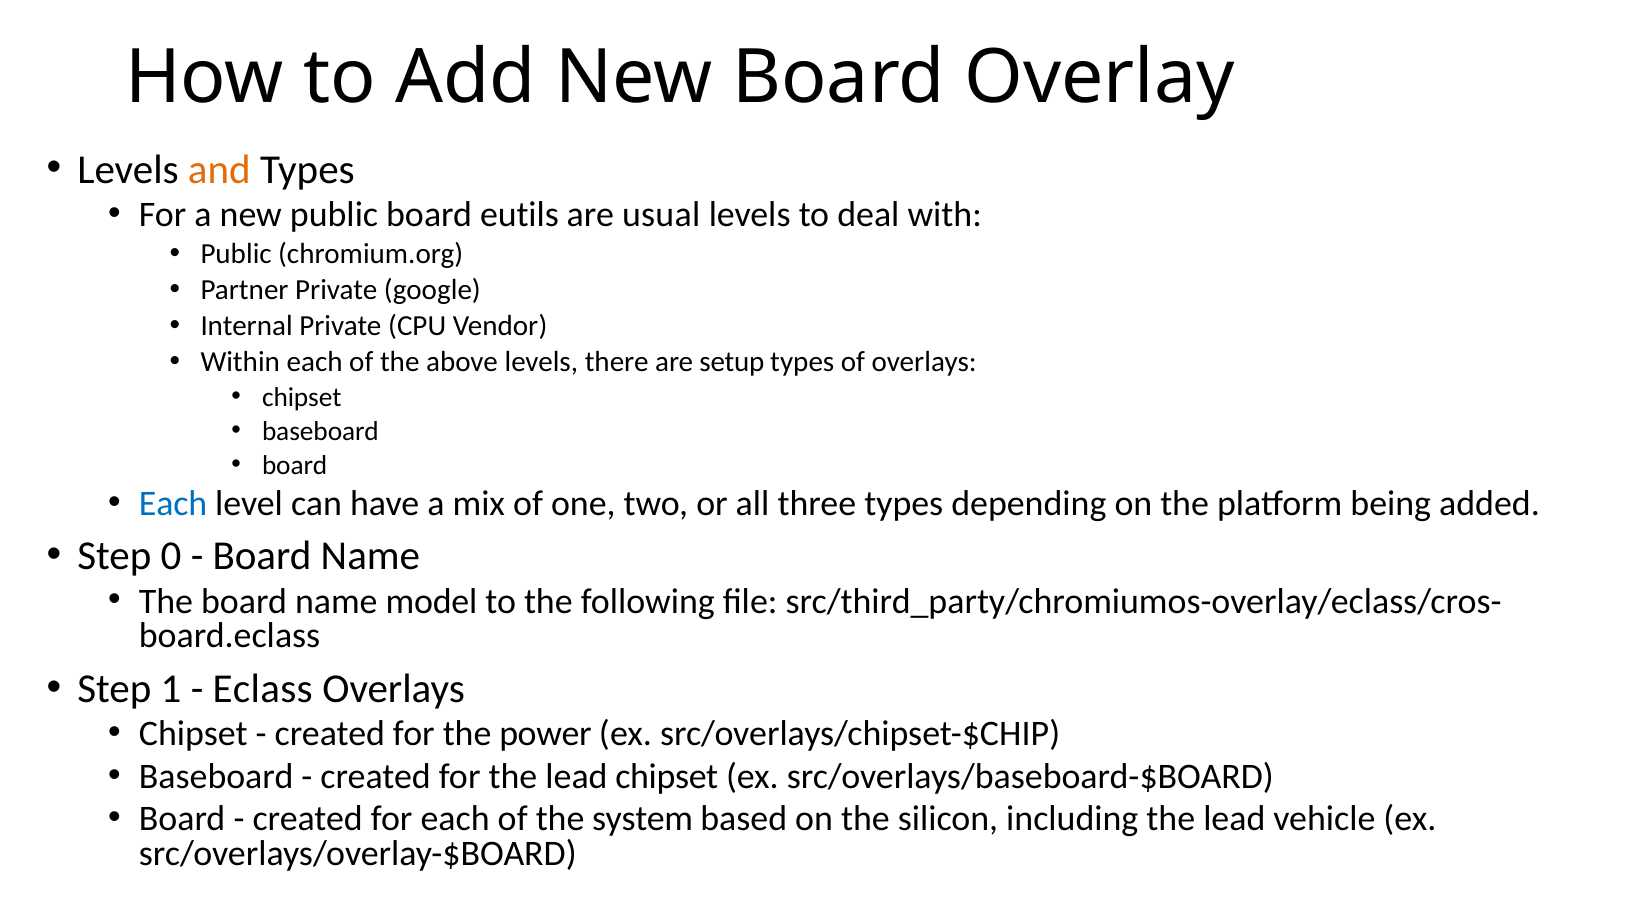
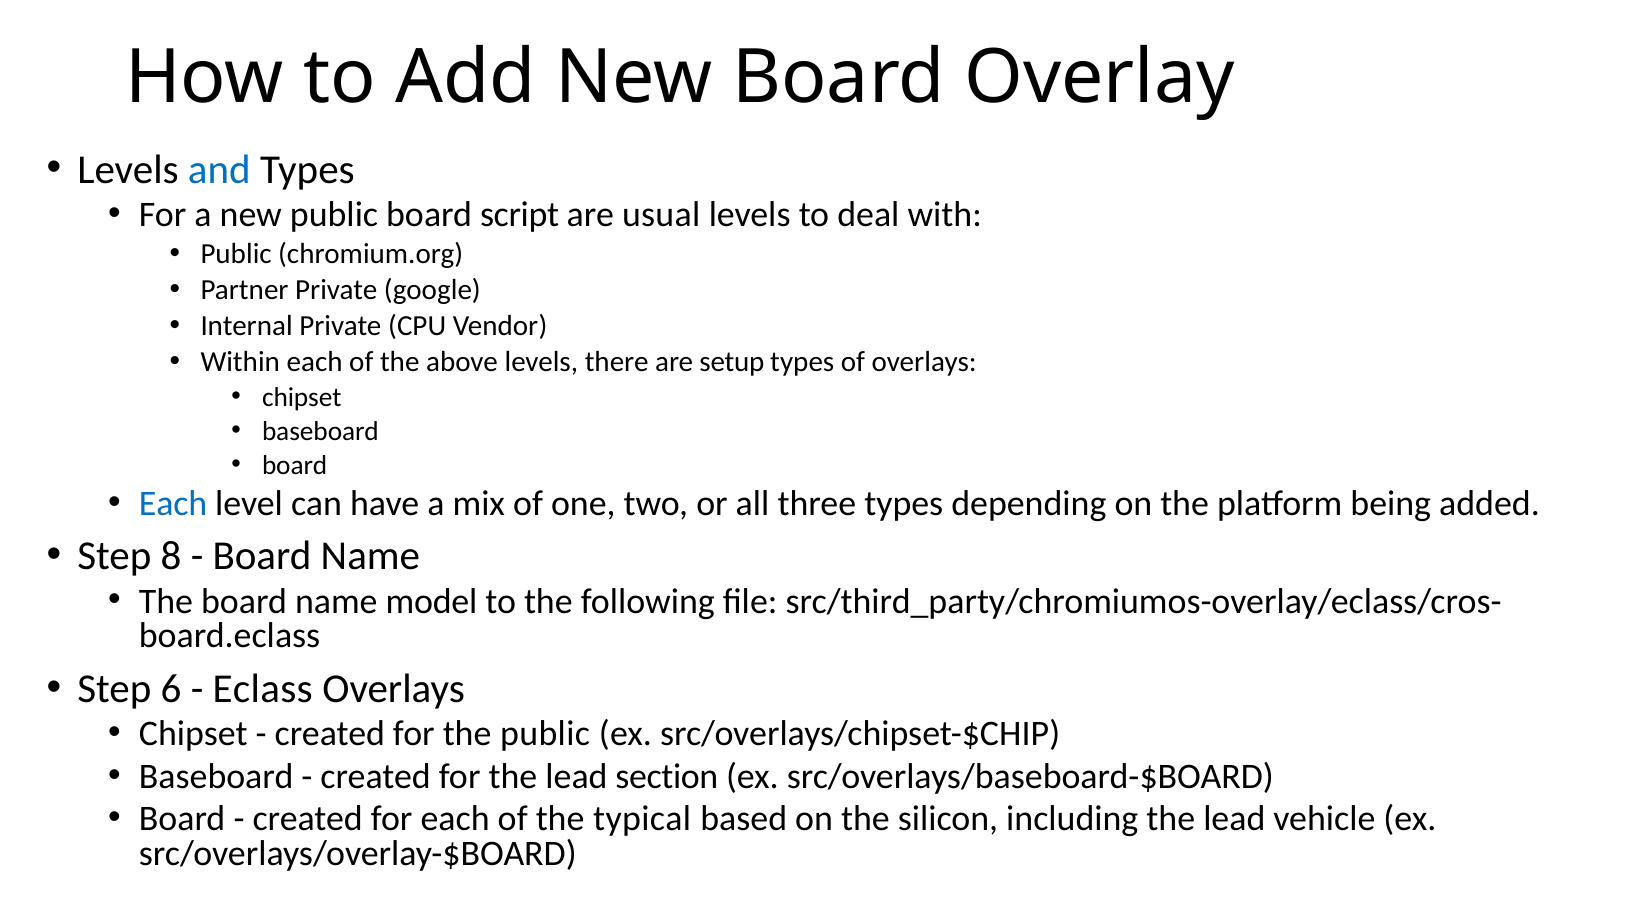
and colour: orange -> blue (219, 169)
eutils: eutils -> script (520, 215)
0: 0 -> 8 (171, 556)
1: 1 -> 6 (171, 689)
the power: power -> public (545, 734)
lead chipset: chipset -> section (667, 777)
system: system -> typical (642, 819)
